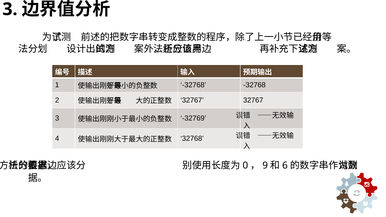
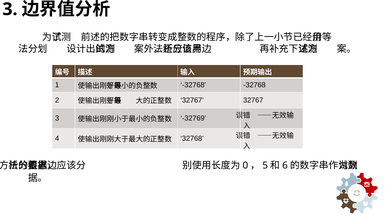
9: 9 -> 5 (265, 166)
